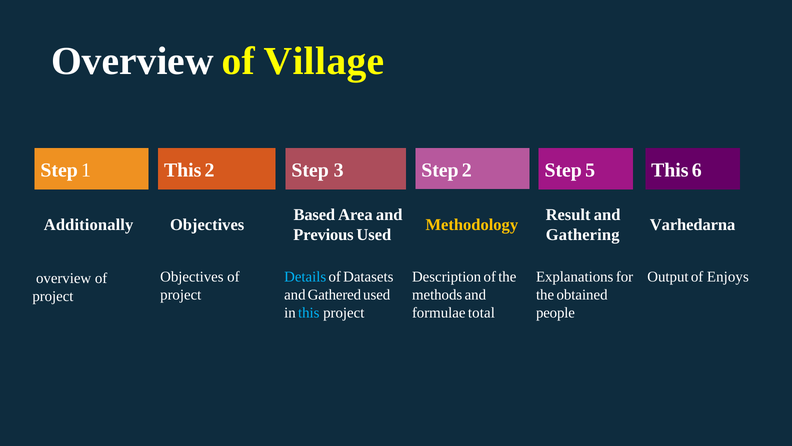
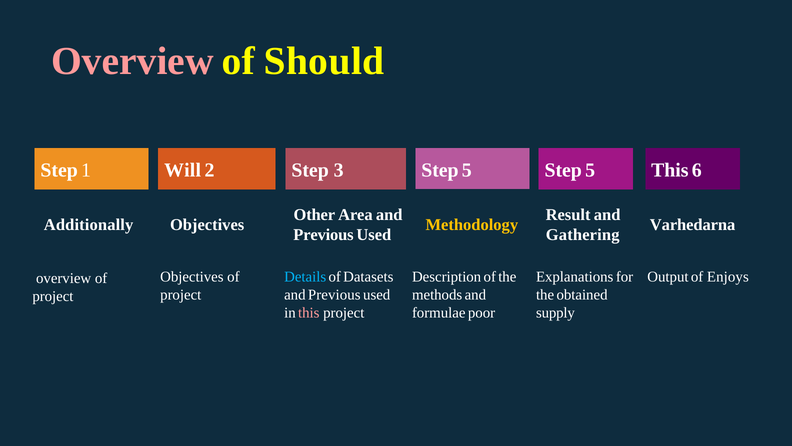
Overview colour: white -> pink (132, 61)
Village: Village -> Should (324, 61)
1 This: This -> Will (183, 170)
3 Step 2: 2 -> 5 (467, 170)
Based: Based -> Other (314, 214)
Gathered: Gathered -> Previous (334, 295)
this colour: light blue -> pink (309, 312)
total: total -> poor (482, 312)
people: people -> supply (555, 312)
